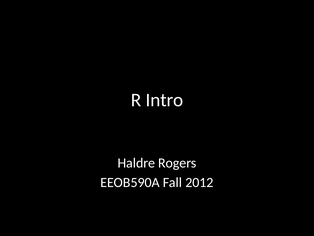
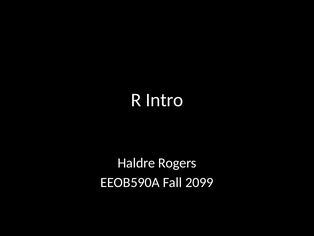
2012: 2012 -> 2099 (199, 182)
